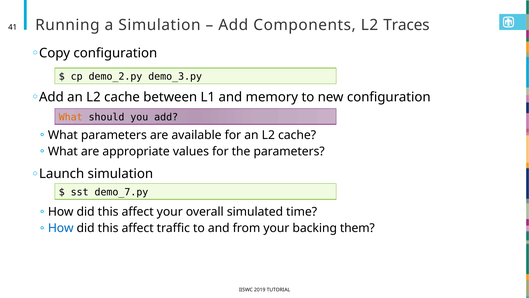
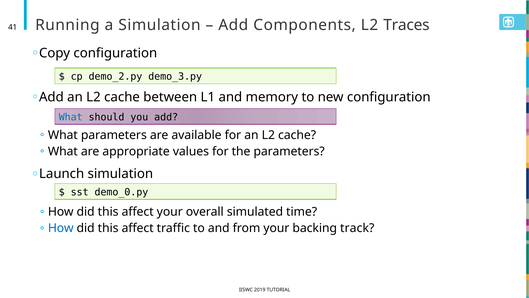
What colour: orange -> blue (71, 117)
demo_7.py: demo_7.py -> demo_0.py (121, 192)
them: them -> track (357, 228)
